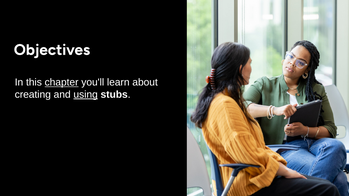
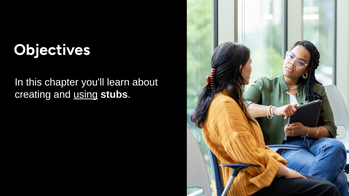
chapter underline: present -> none (62, 82)
